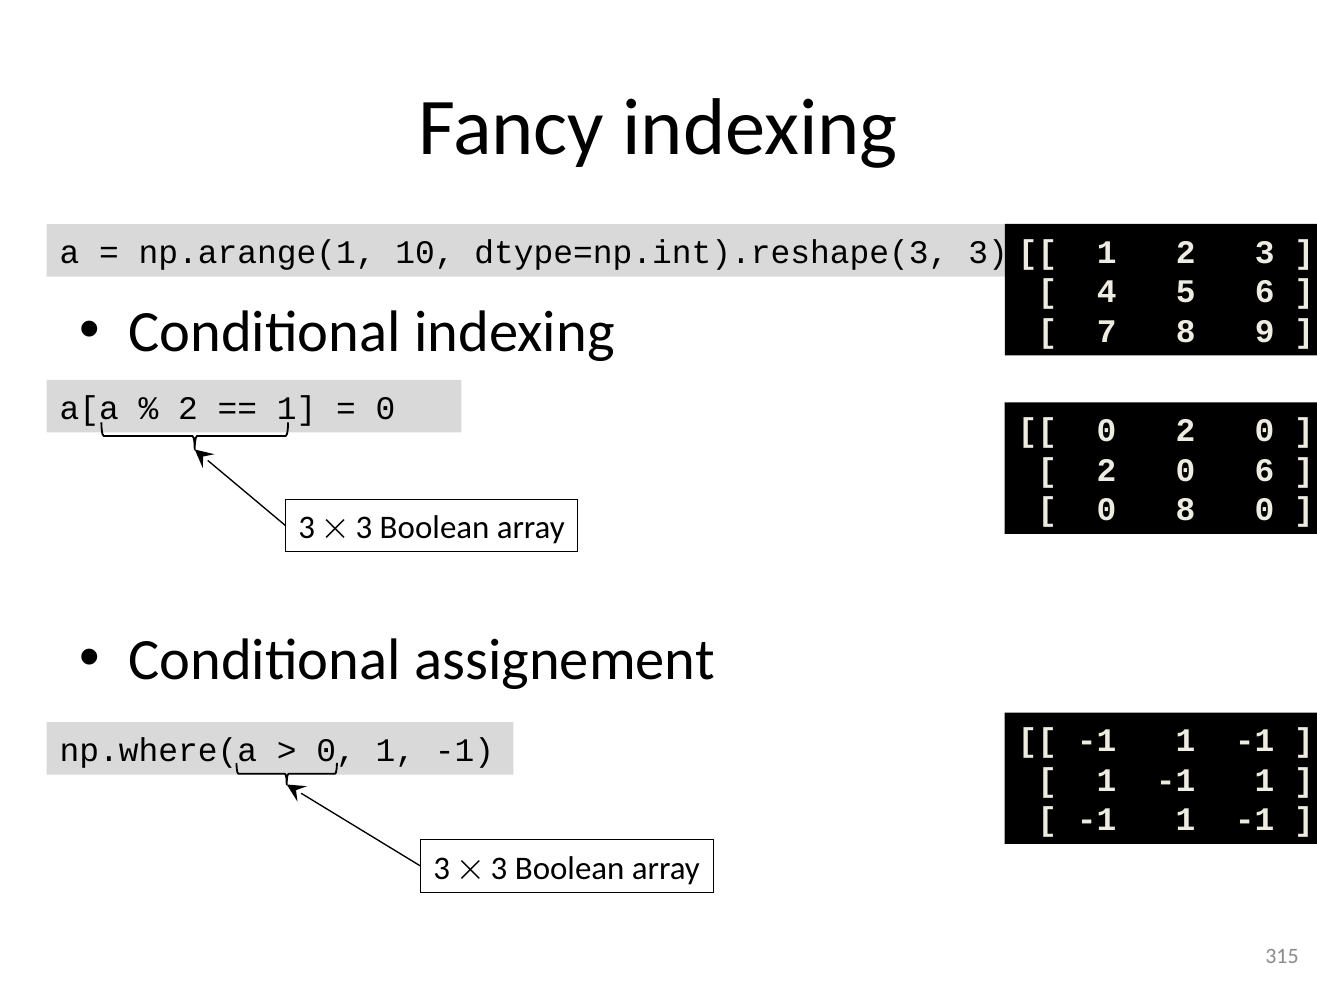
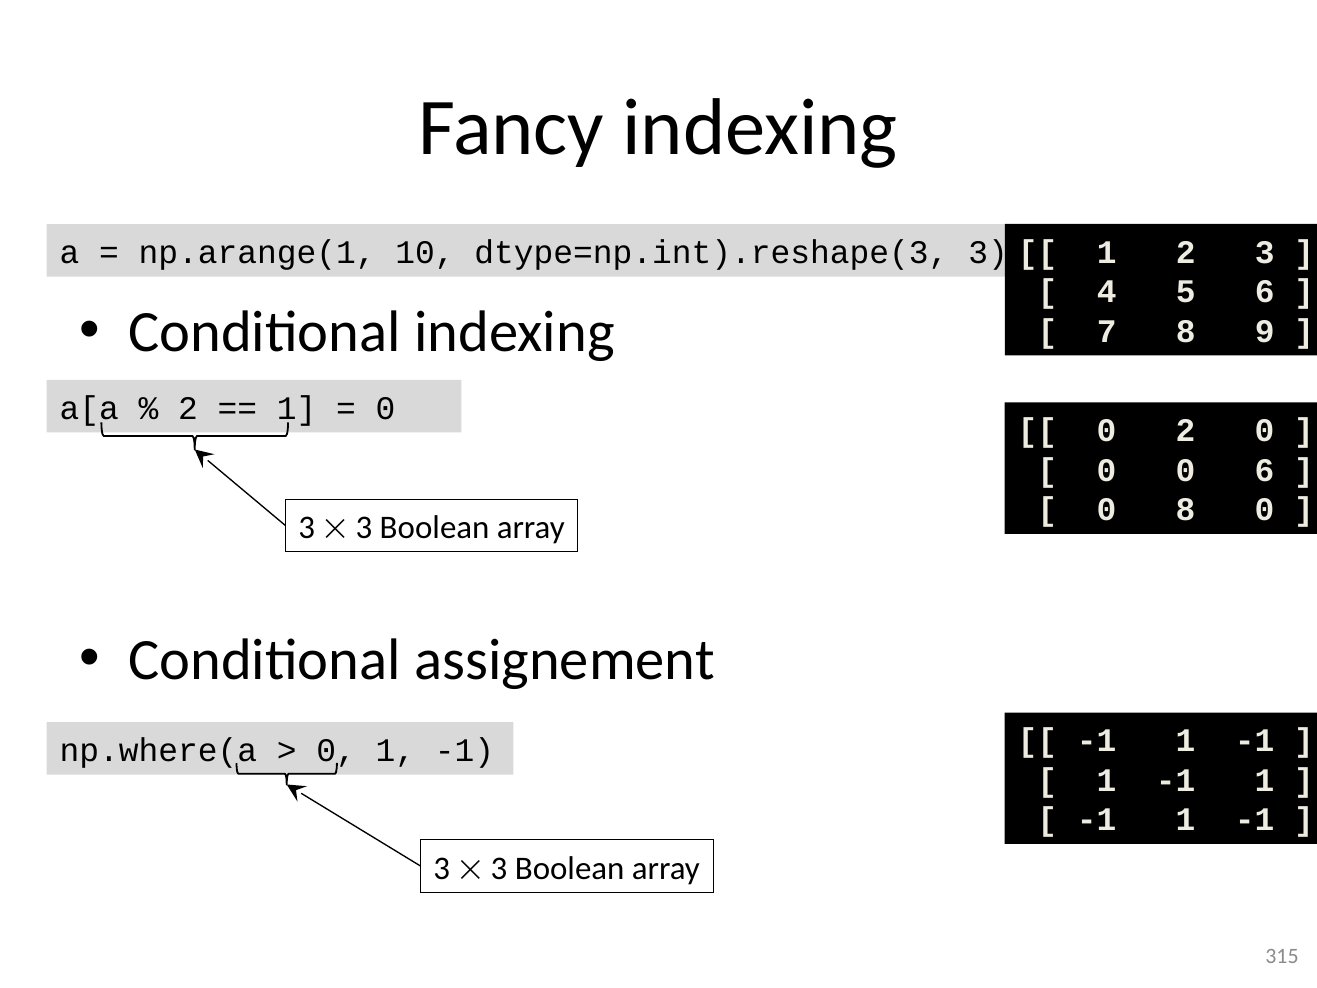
2: 2 -> 0 (1106, 470)
